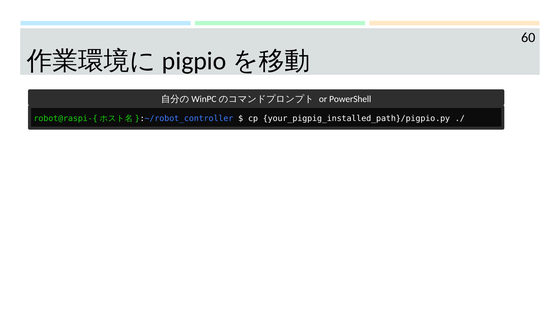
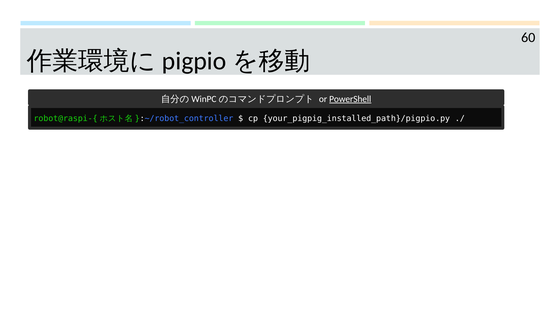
PowerShell underline: none -> present (350, 99)
